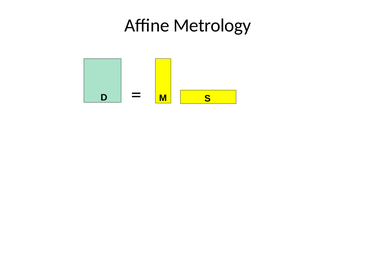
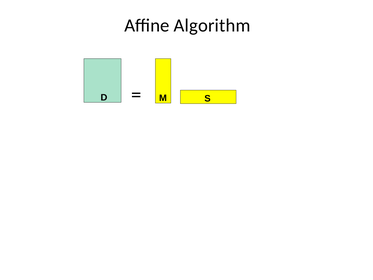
Metrology: Metrology -> Algorithm (212, 25)
